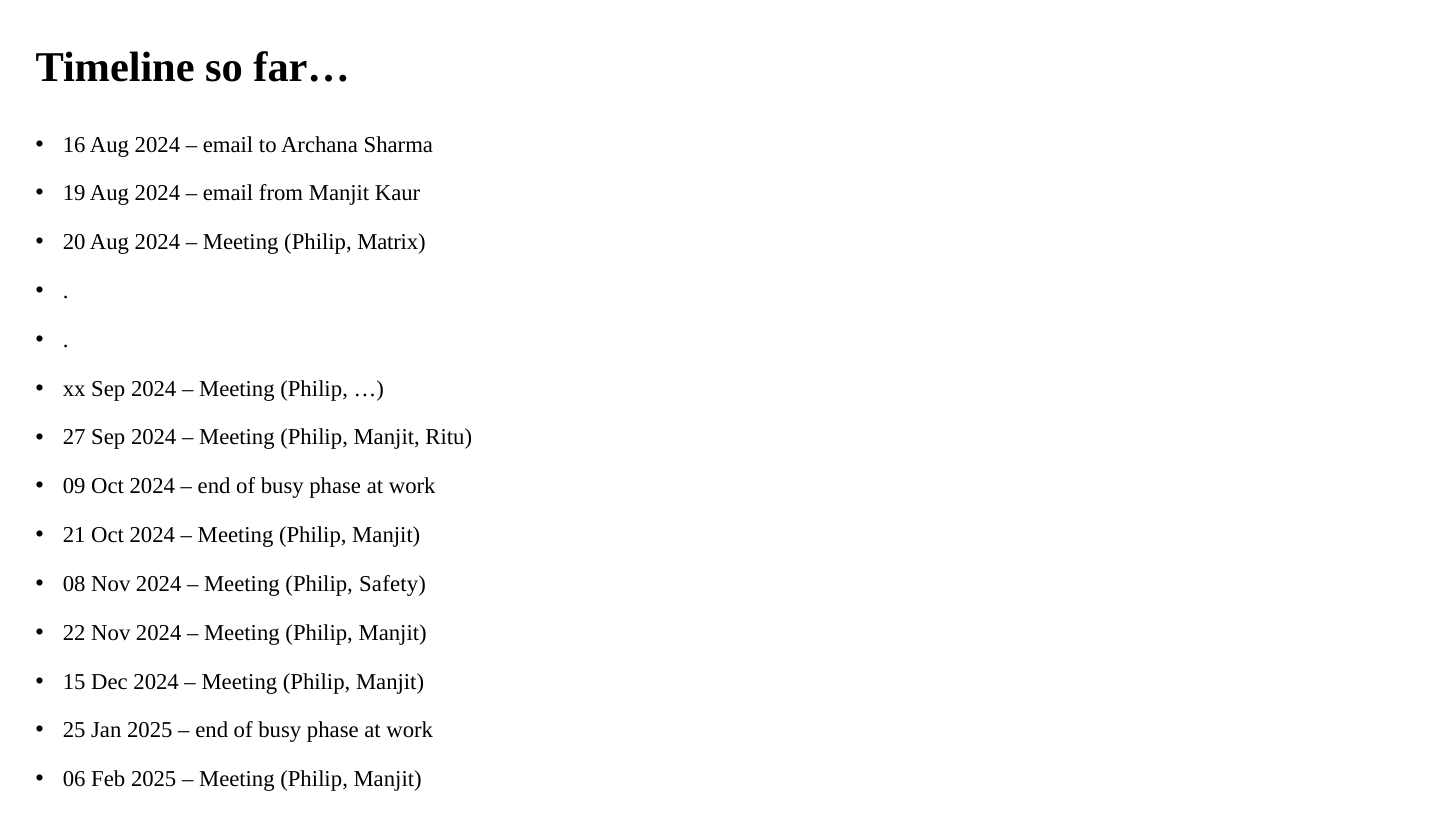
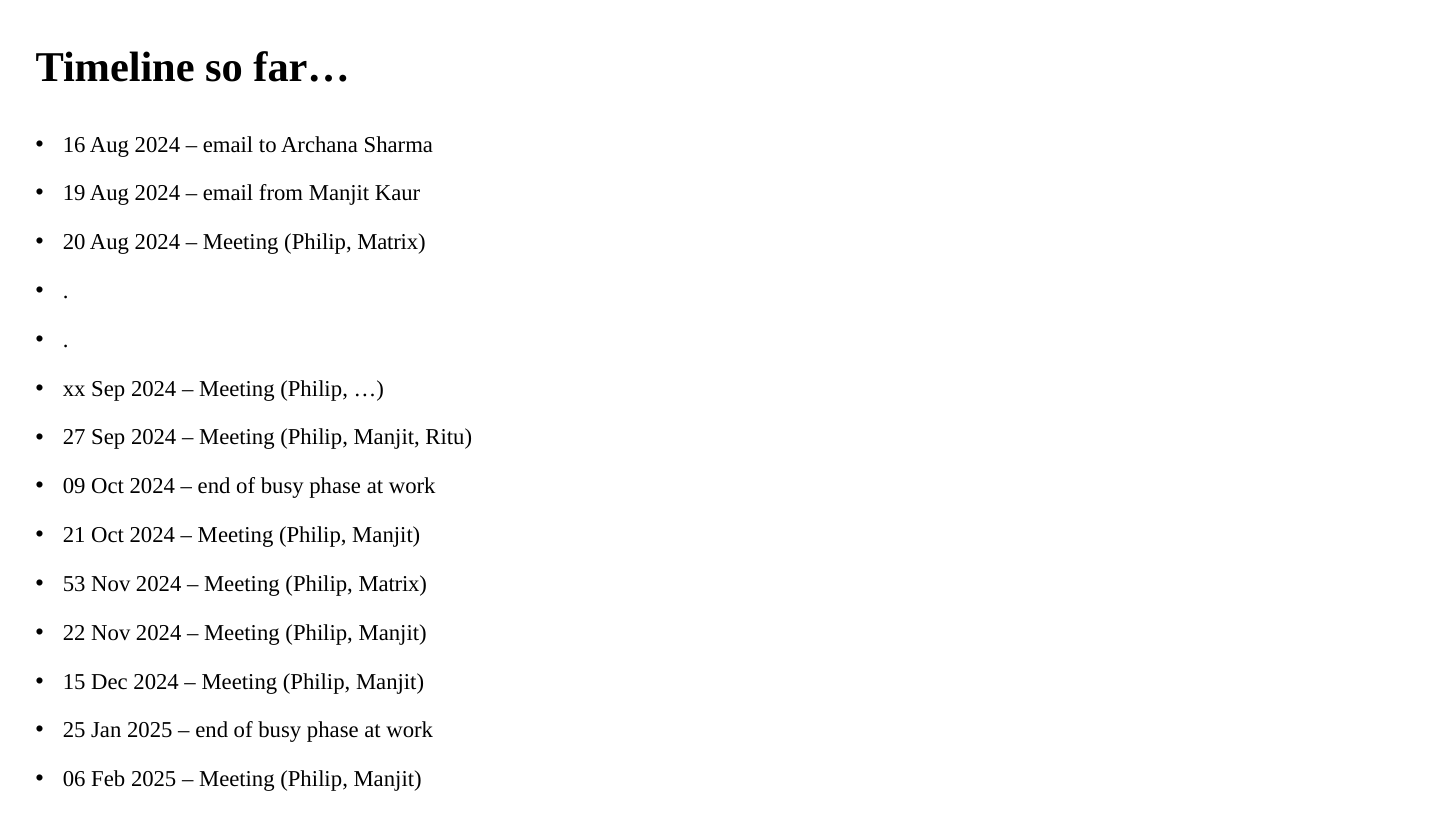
08: 08 -> 53 (74, 584)
Safety: Safety -> Matrix (393, 584)
